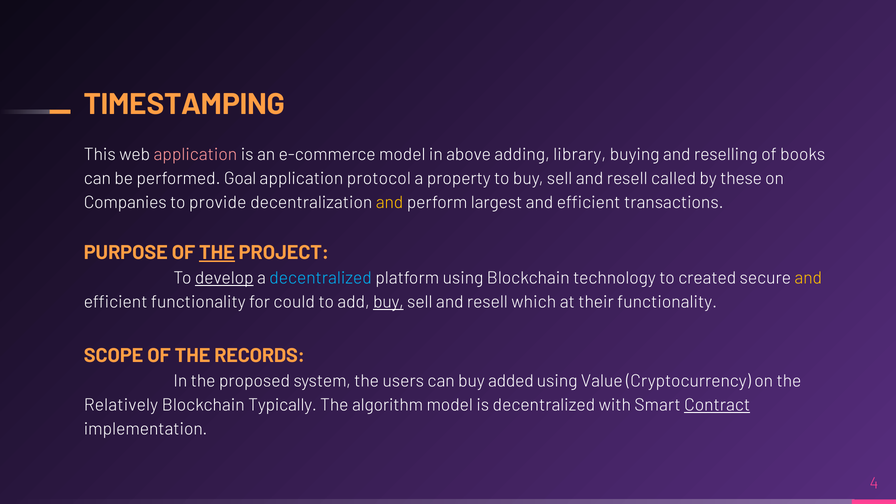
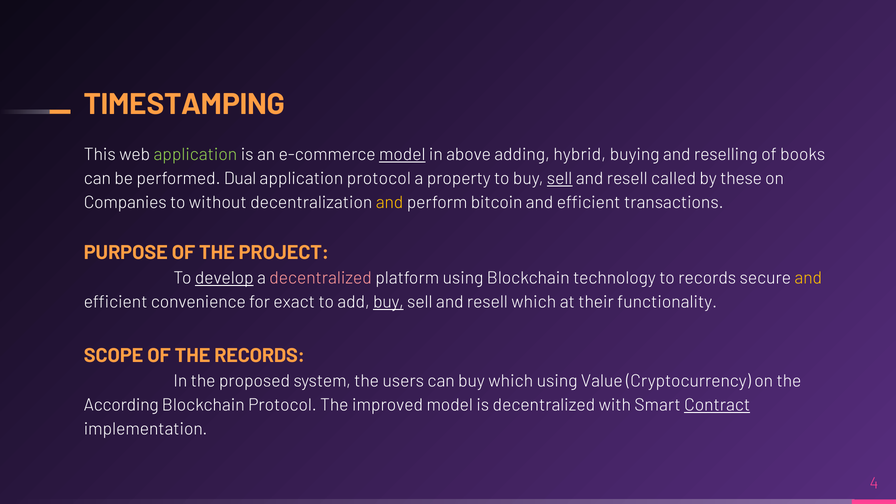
application colour: pink -> light green (195, 155)
model underline: none -> present (402, 155)
library: library -> hybrid (580, 155)
Goal: Goal -> Dual (240, 179)
sell underline: none -> present (560, 179)
provide: provide -> without (218, 203)
largest: largest -> bitcoin (497, 203)
THE underline: present -> none (217, 253)
decentralized colour: light blue -> pink (321, 278)
to created: created -> records (707, 278)
efficient functionality: functionality -> convenience (198, 302)
could: could -> exact (294, 302)
buy added: added -> which (511, 381)
Relatively: Relatively -> According (121, 405)
Blockchain Typically: Typically -> Protocol (282, 405)
algorithm: algorithm -> improved (388, 405)
